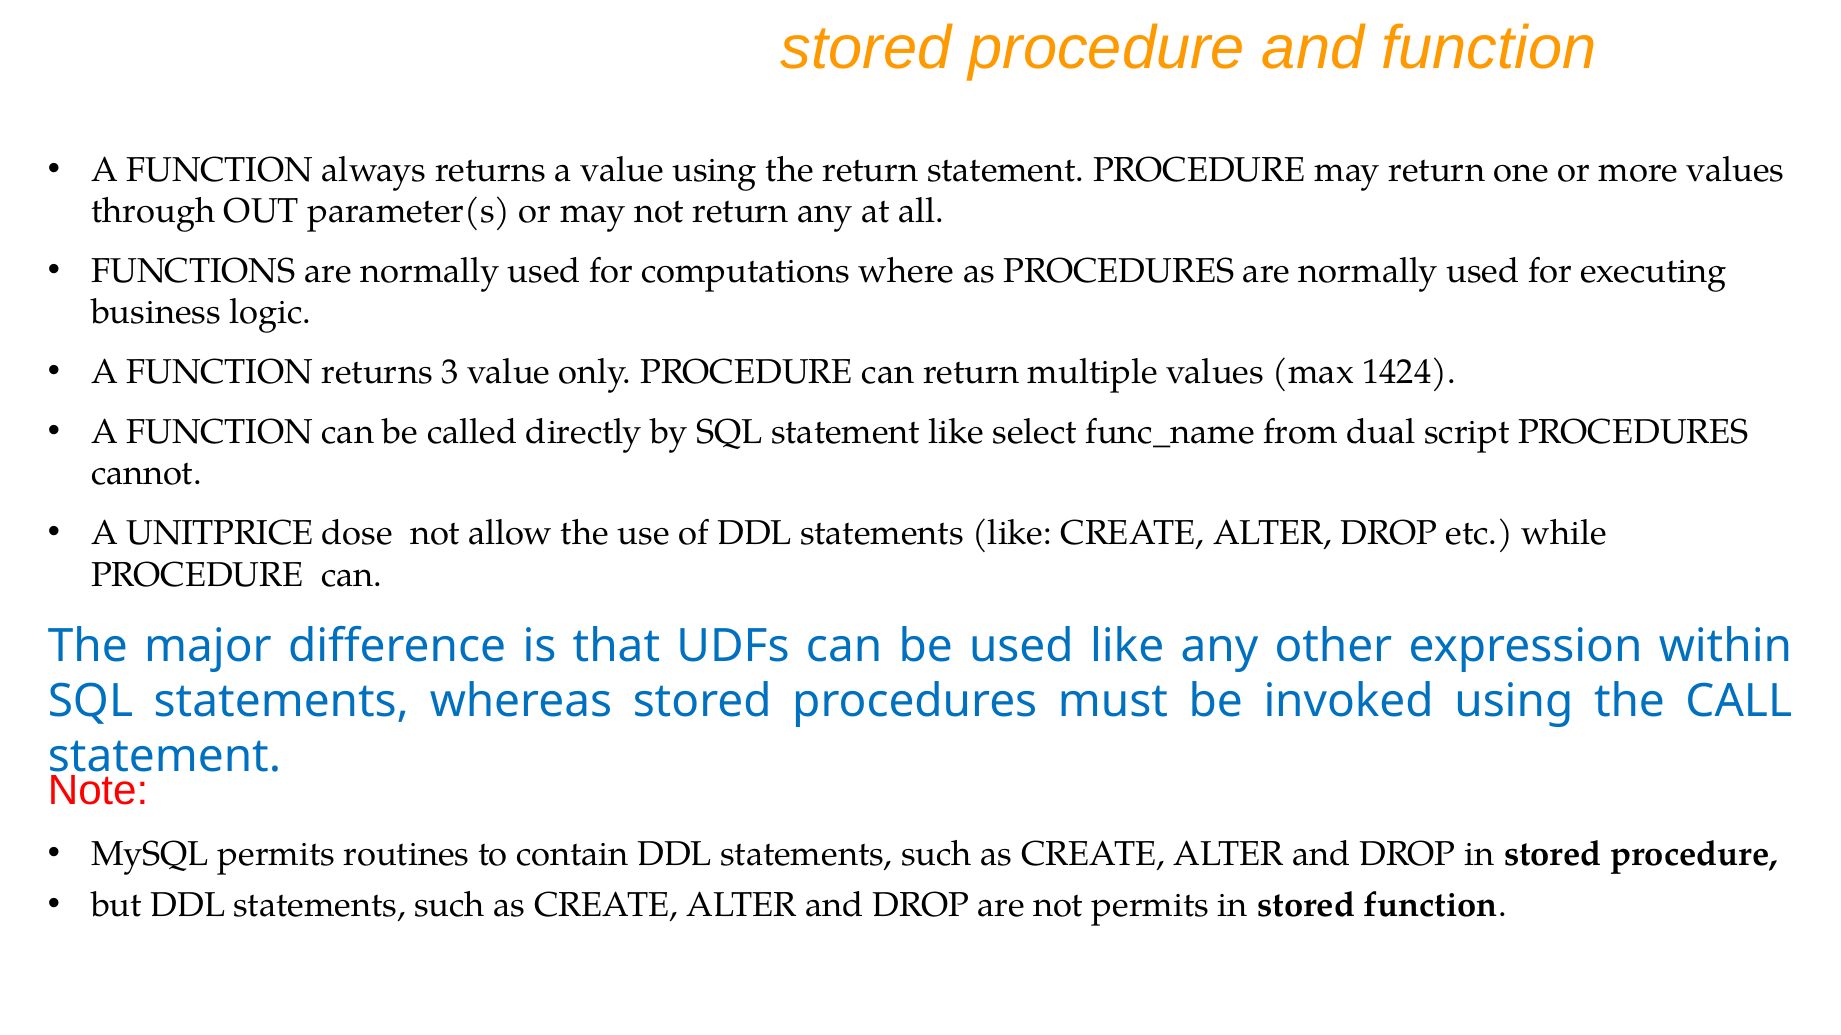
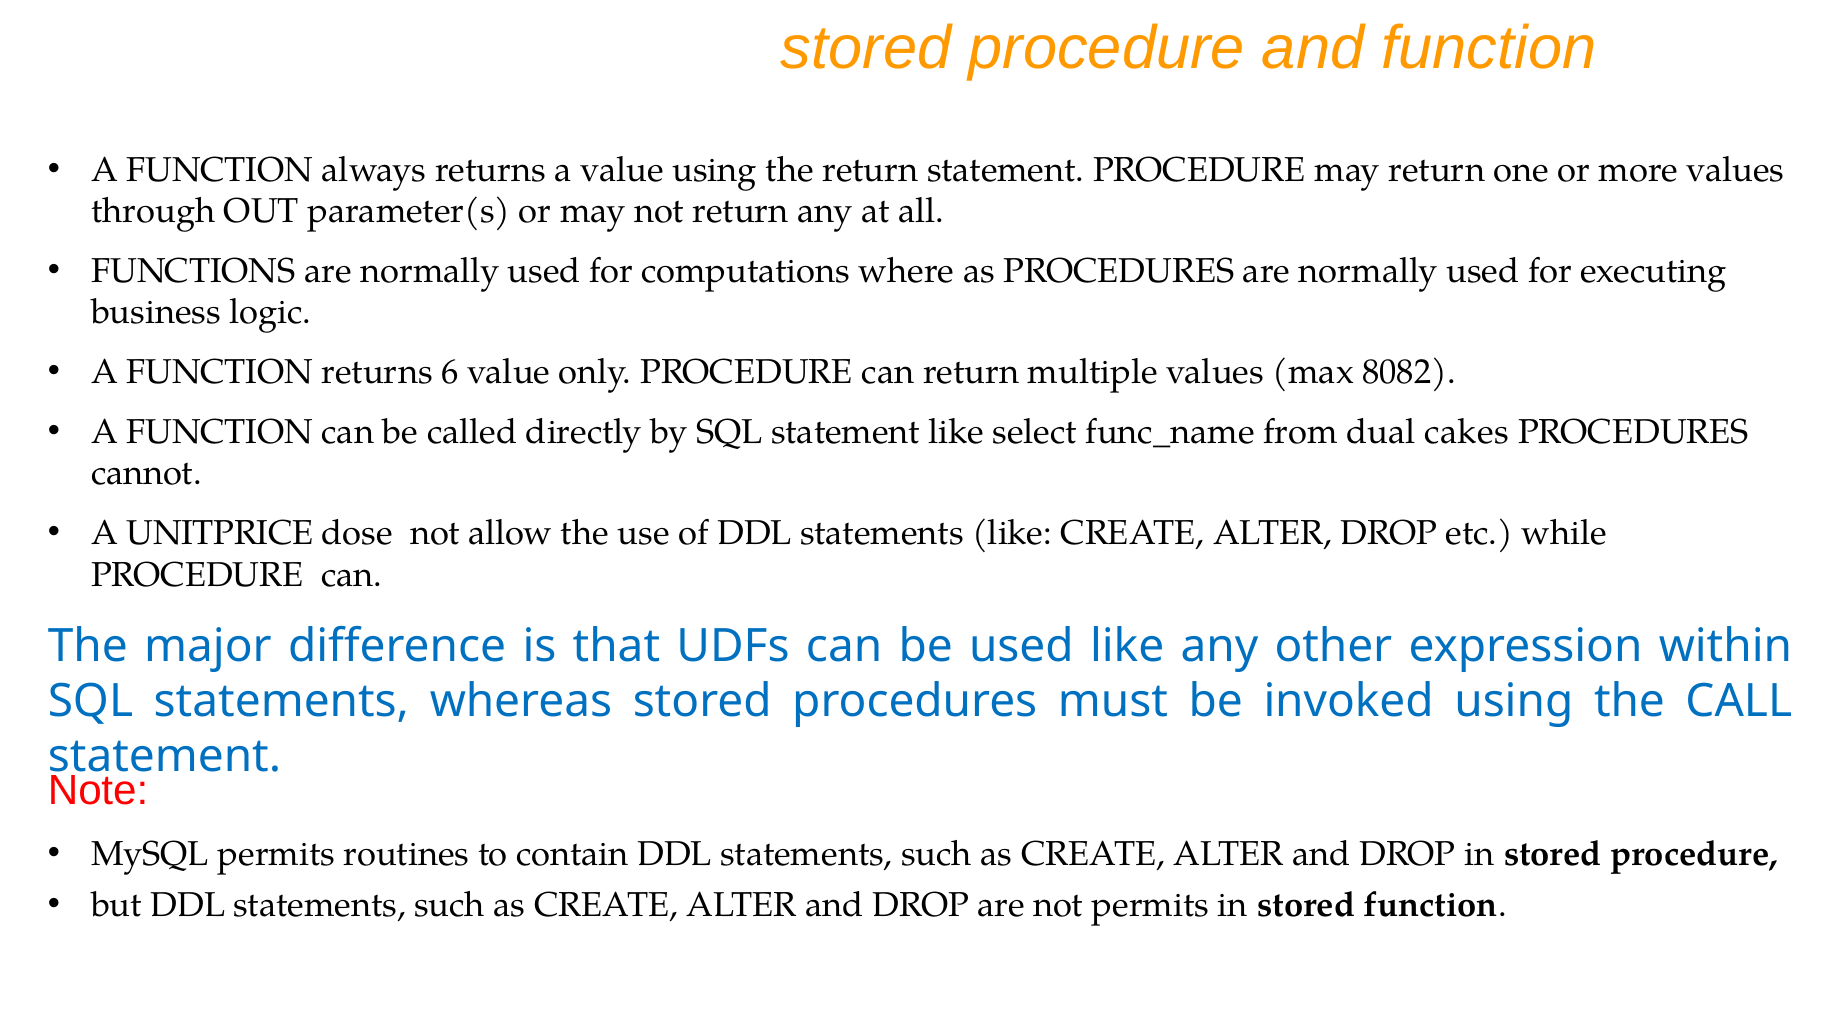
3: 3 -> 6 (450, 373)
1424: 1424 -> 8082 (1409, 373)
script: script -> cakes (1467, 432)
